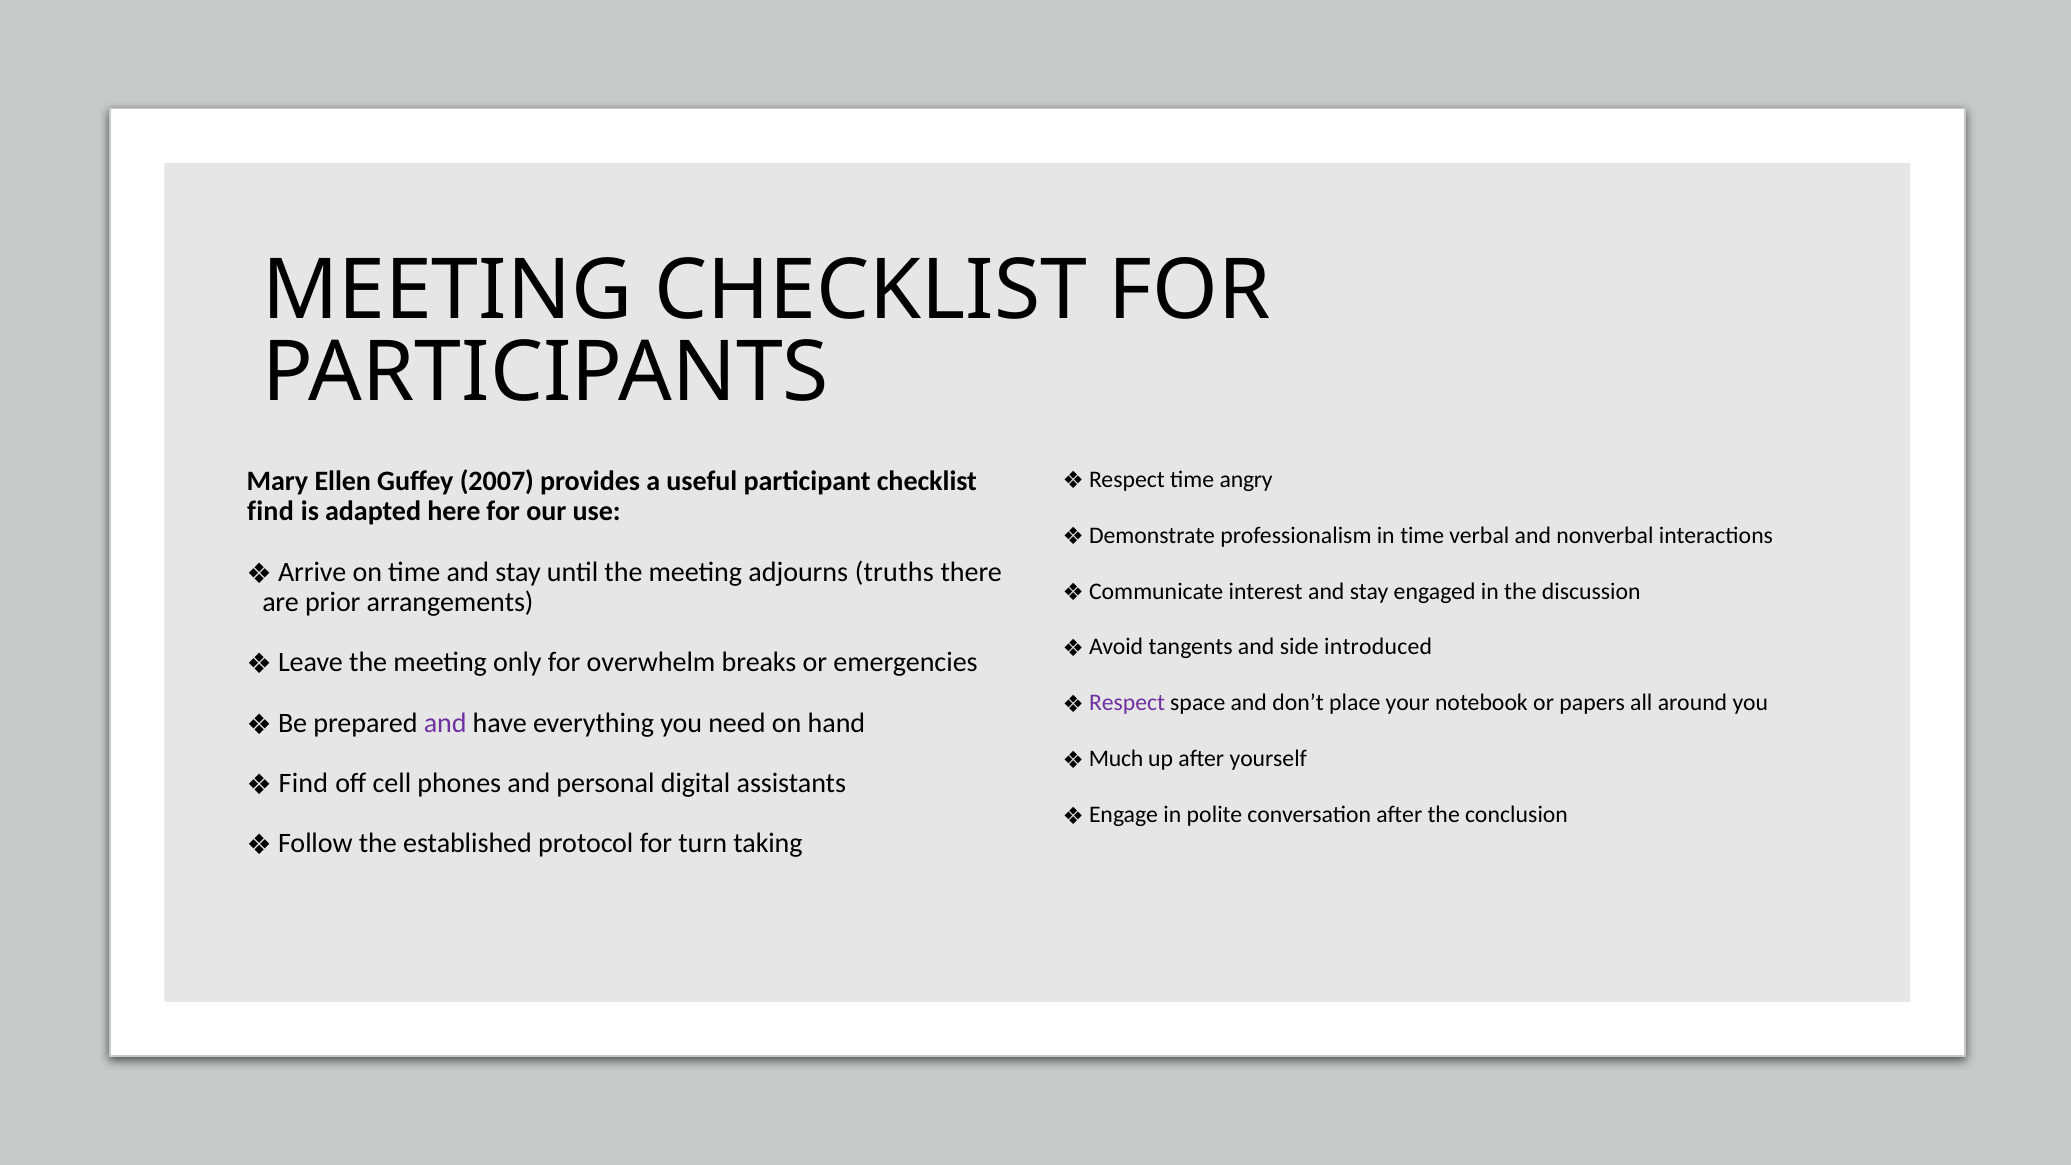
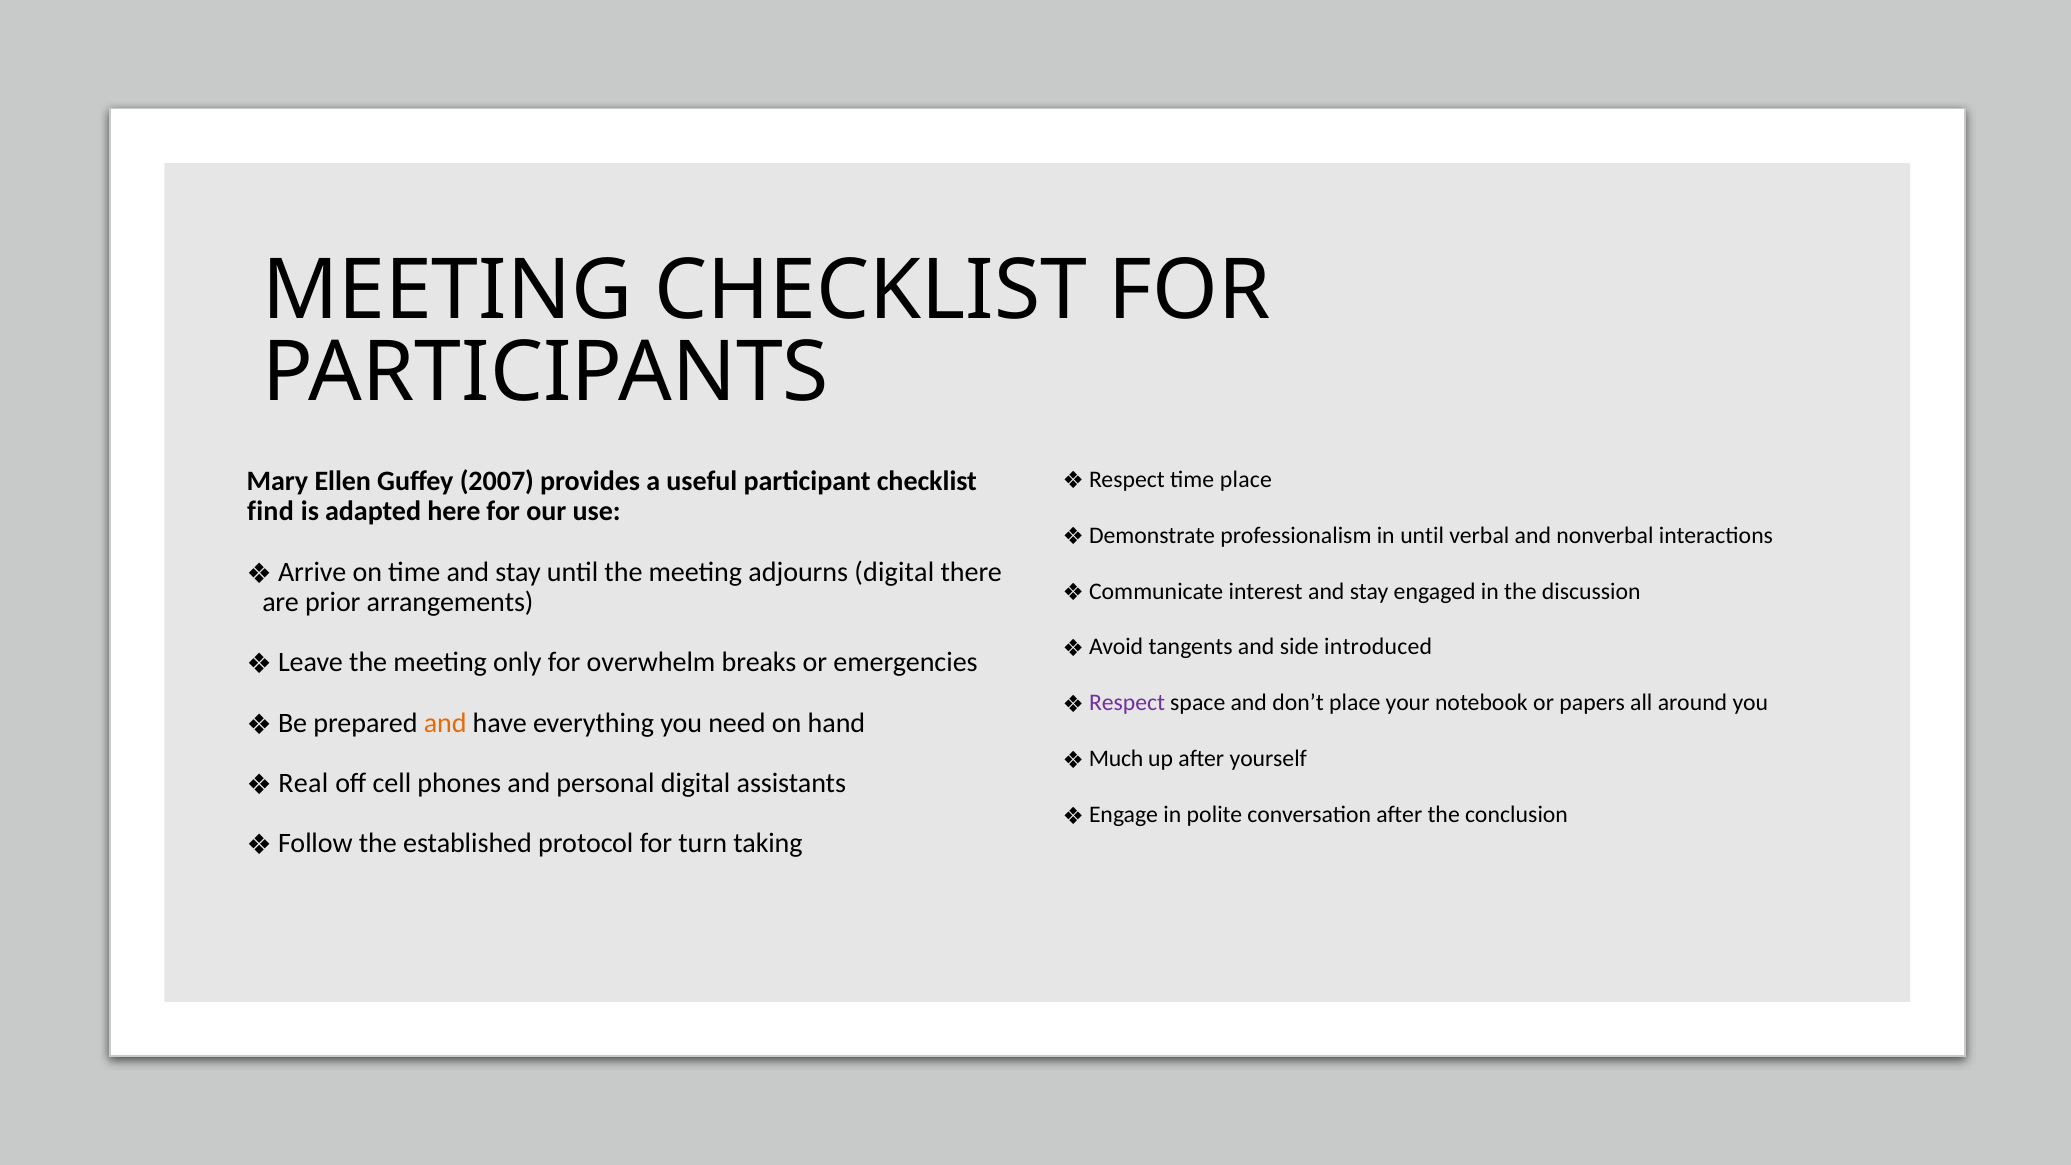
time angry: angry -> place (1246, 479)
in time: time -> until (1422, 535)
adjourns truths: truths -> digital (894, 572)
and colour: purple -> orange (445, 723)
Find: Find -> Real (303, 783)
